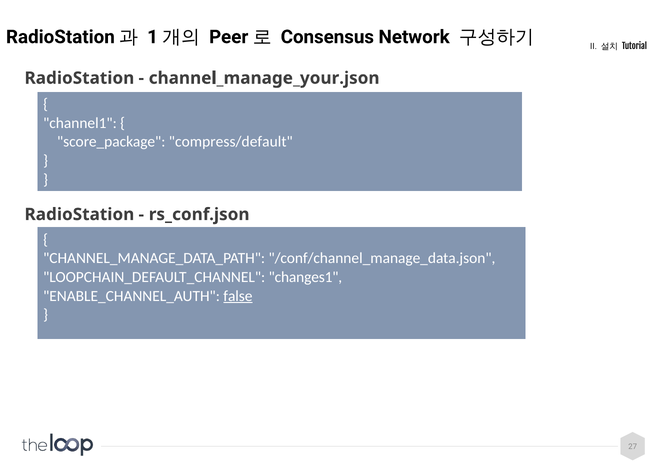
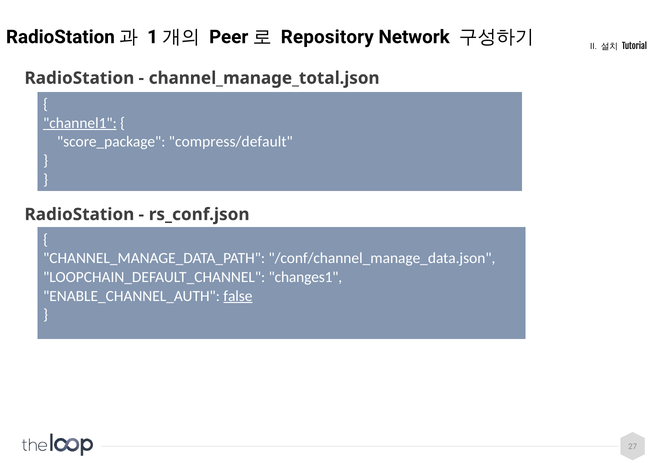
Consensus: Consensus -> Repository (327, 37)
channel_manage_your.json: channel_manage_your.json -> channel_manage_total.json (264, 78)
channel1 underline: none -> present (80, 123)
